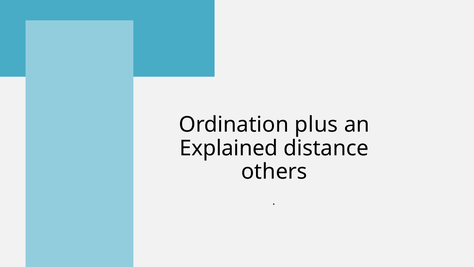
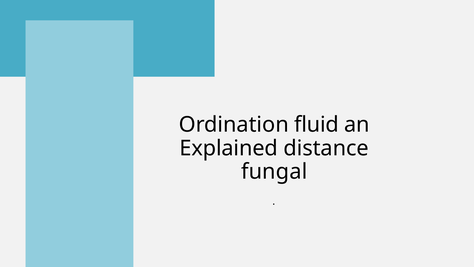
plus: plus -> fluid (317, 125)
others: others -> fungal (274, 172)
